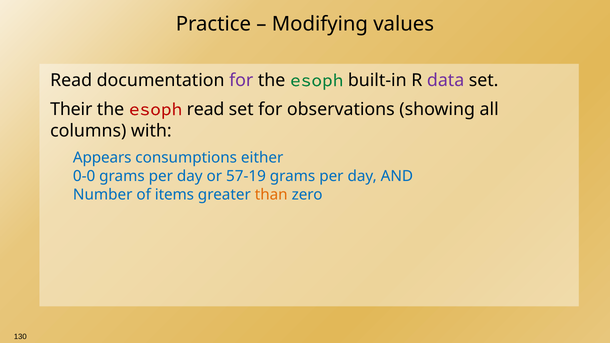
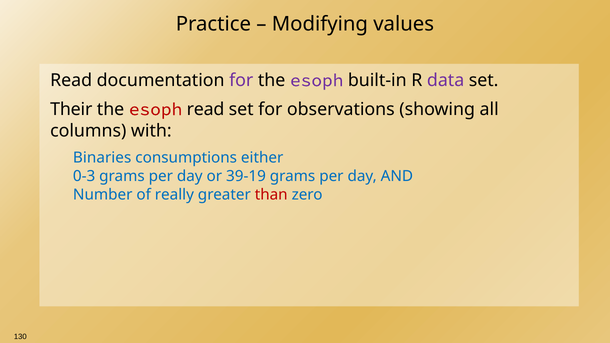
esoph colour: green -> purple (317, 80)
Appears: Appears -> Binaries (102, 158)
0-0: 0-0 -> 0-3 (84, 176)
57-19: 57-19 -> 39-19 (246, 176)
items: items -> really (174, 195)
than colour: orange -> red (271, 195)
